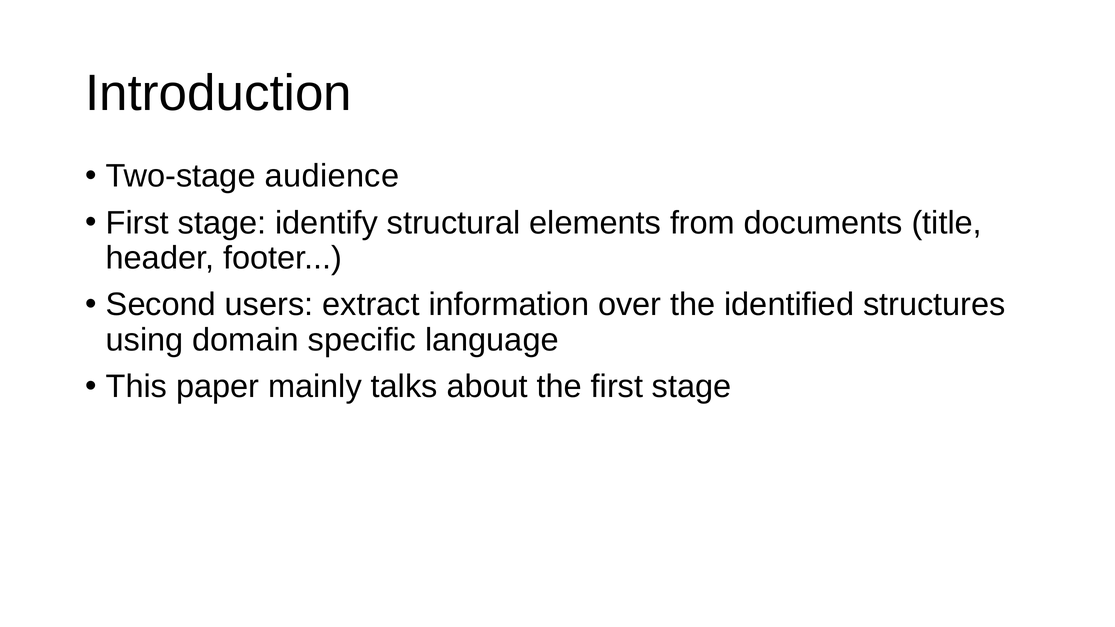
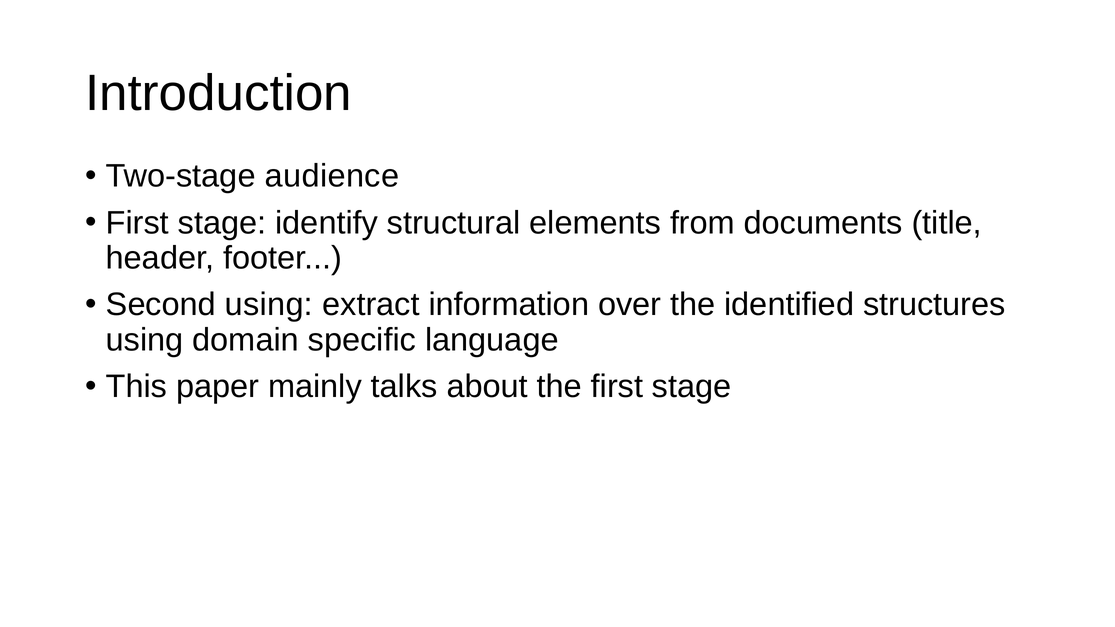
Second users: users -> using (269, 305)
